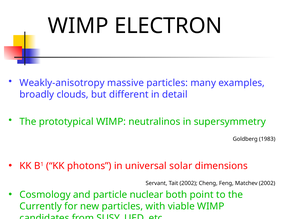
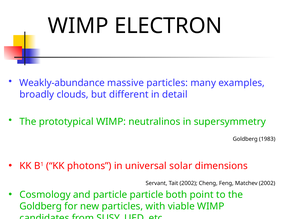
Weakly-anisotropy: Weakly-anisotropy -> Weakly-abundance (62, 83)
particle nuclear: nuclear -> particle (147, 195)
Currently: Currently -> Goldberg (41, 206)
